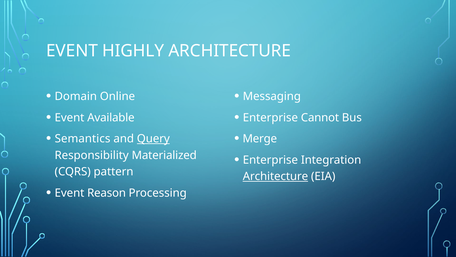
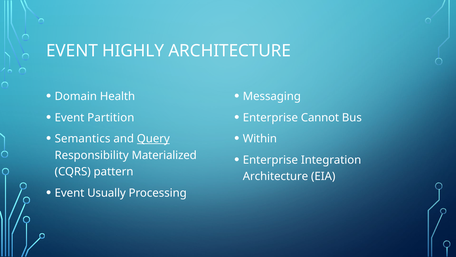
Online: Online -> Health (117, 96)
Available: Available -> Partition (111, 117)
Merge: Merge -> Within (260, 139)
Architecture underline: present -> none (275, 176)
Reason: Reason -> Usually (107, 193)
